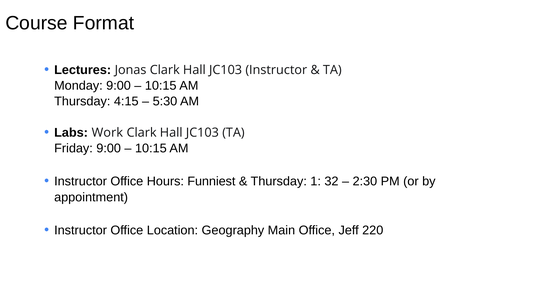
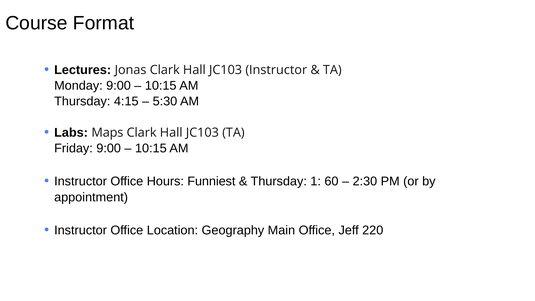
Work: Work -> Maps (107, 133)
32: 32 -> 60 (331, 181)
